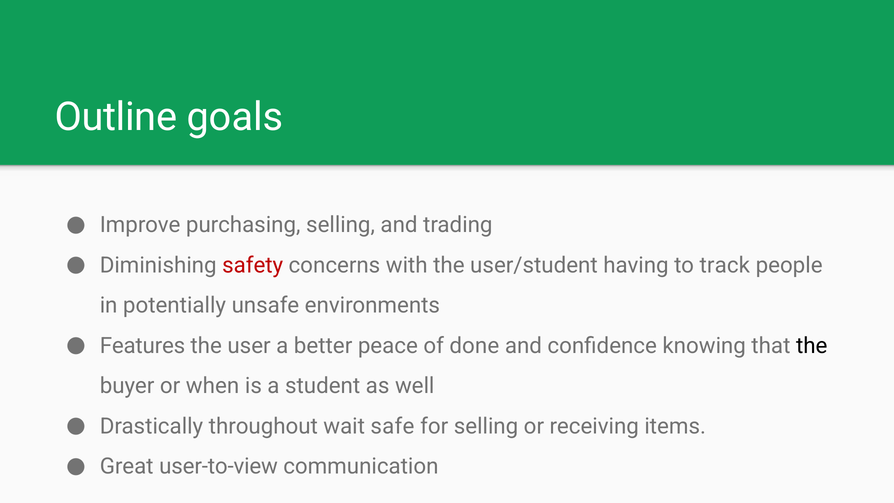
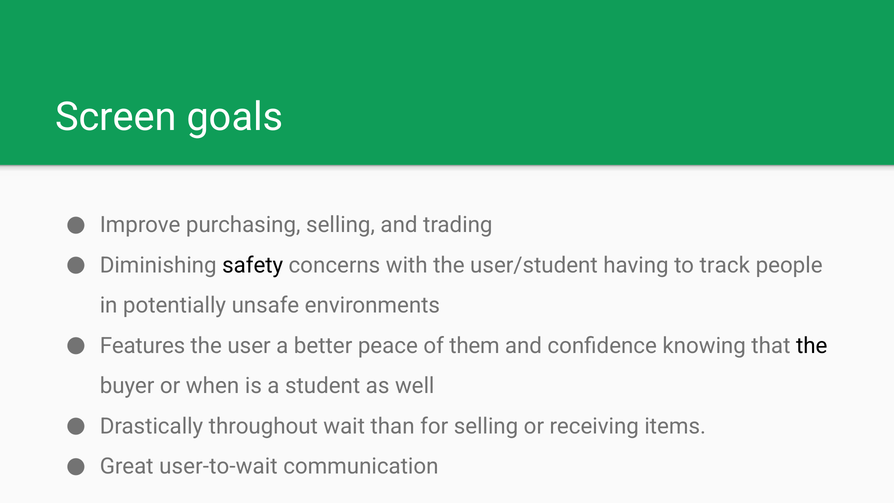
Outline: Outline -> Screen (116, 117)
safety colour: red -> black (253, 265)
done: done -> them (475, 346)
safe: safe -> than (393, 426)
user-to-view: user-to-view -> user-to-wait (218, 466)
